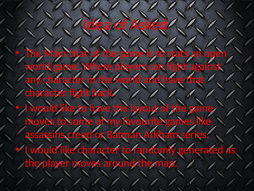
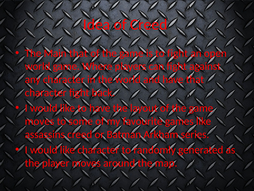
of Asked: Asked -> Creed (149, 25)
to stats: stats -> fight (177, 53)
